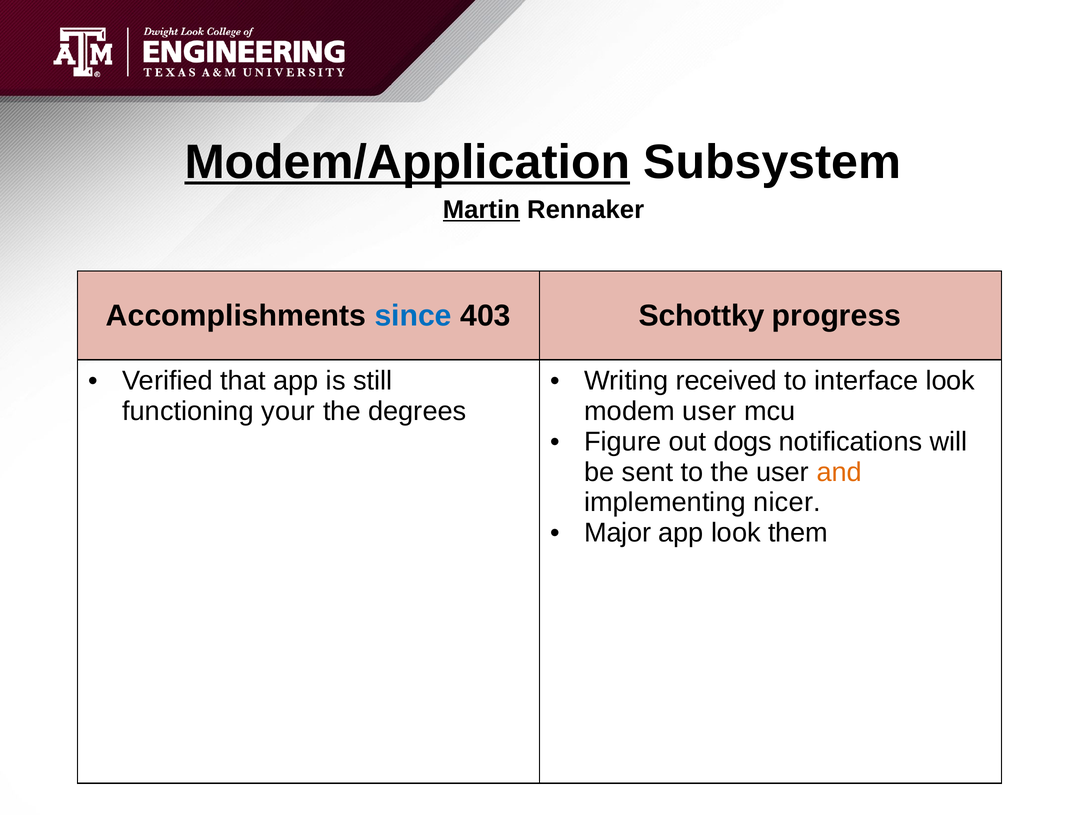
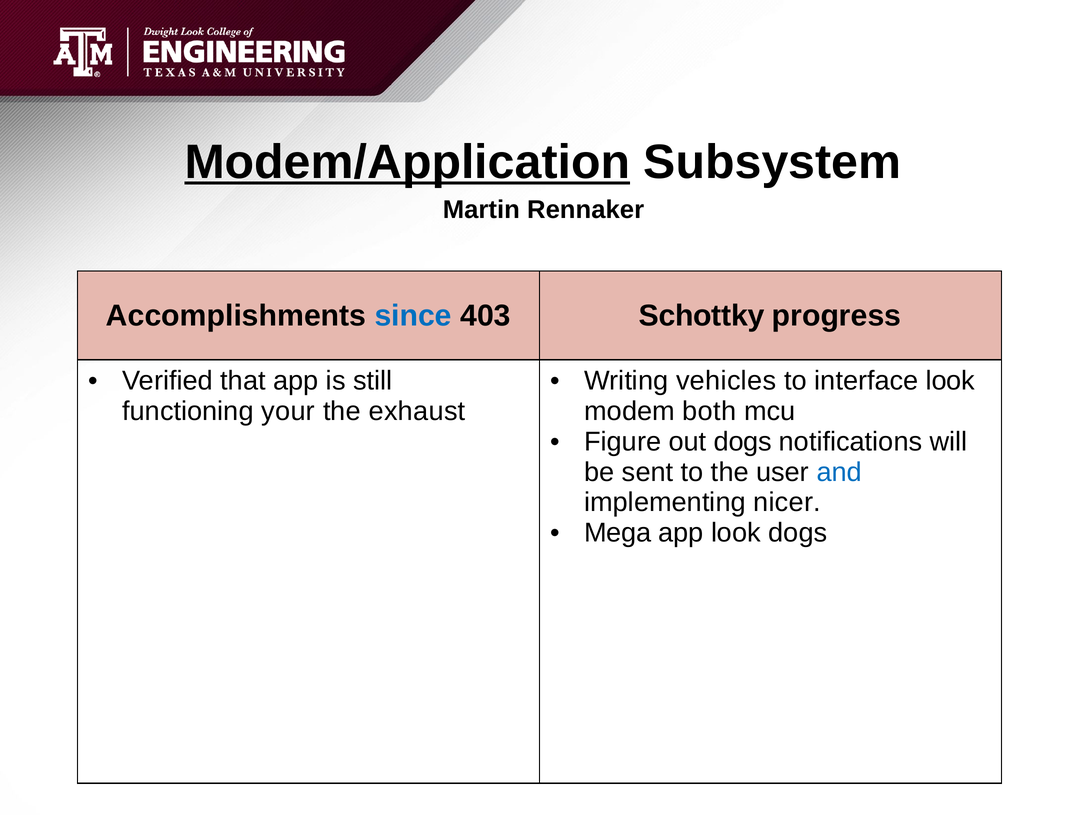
Martin underline: present -> none (481, 210)
received: received -> vehicles (726, 381)
degrees: degrees -> exhaust (417, 411)
modem user: user -> both (709, 411)
and colour: orange -> blue (839, 472)
Major: Major -> Mega (618, 533)
look them: them -> dogs (798, 533)
